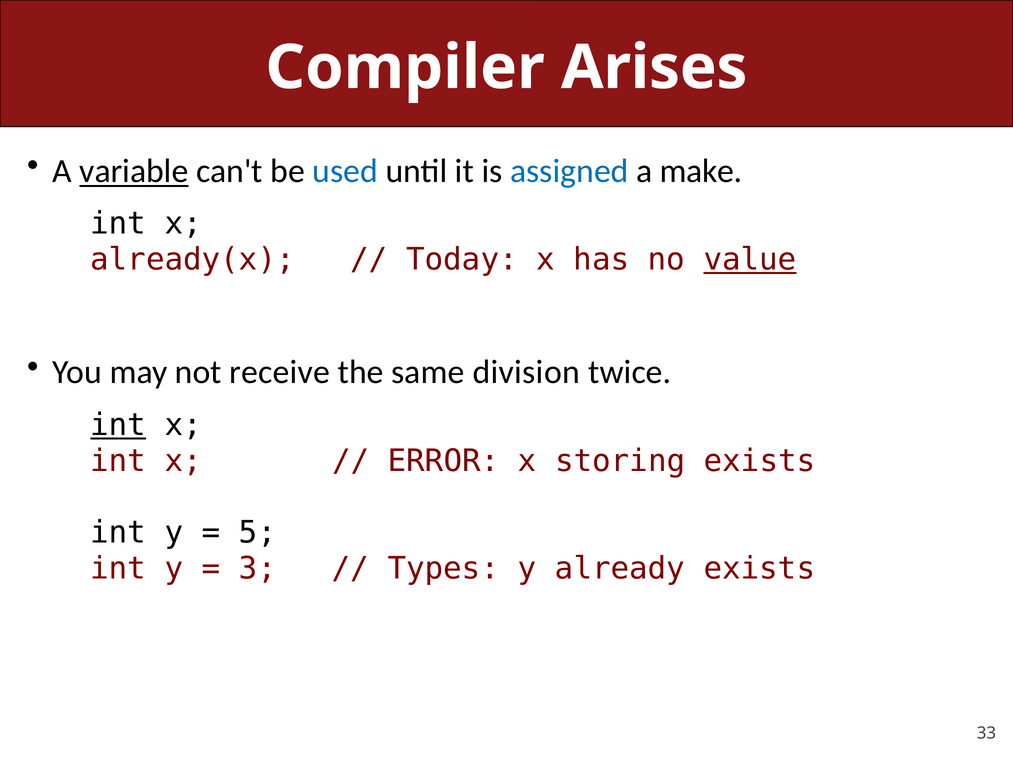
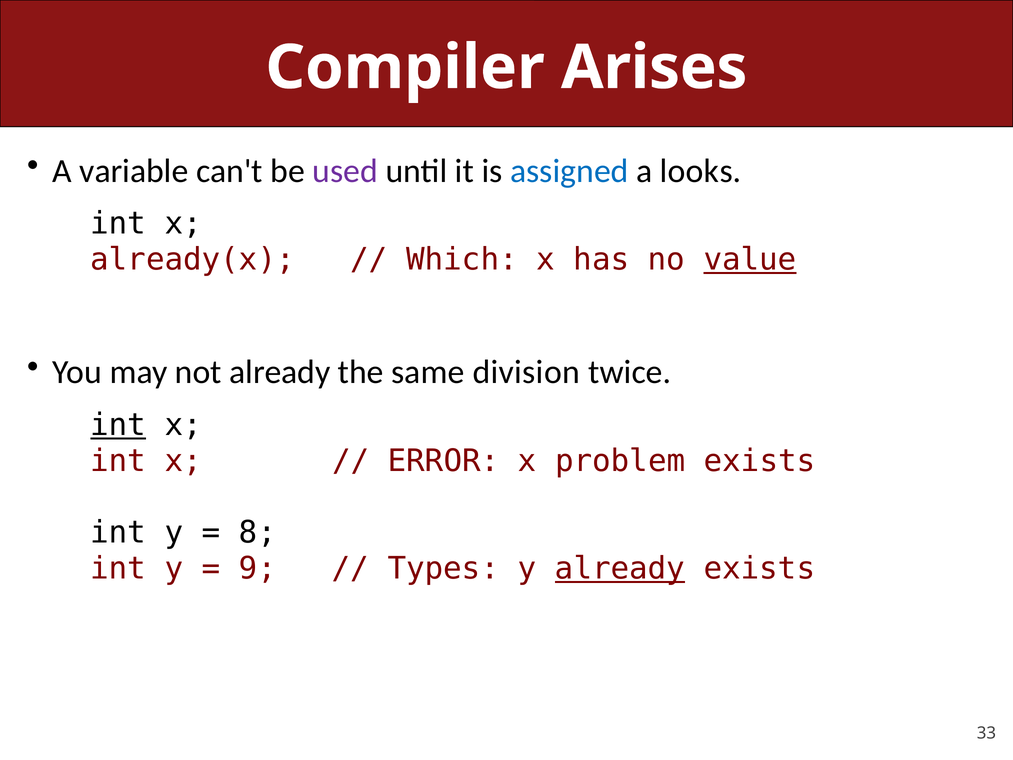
variable underline: present -> none (134, 171)
used colour: blue -> purple (345, 171)
make: make -> looks (701, 171)
Today: Today -> Which (462, 259)
not receive: receive -> already (280, 372)
storing: storing -> problem (620, 461)
5: 5 -> 8 (258, 533)
3: 3 -> 9 (258, 568)
already underline: none -> present (620, 568)
